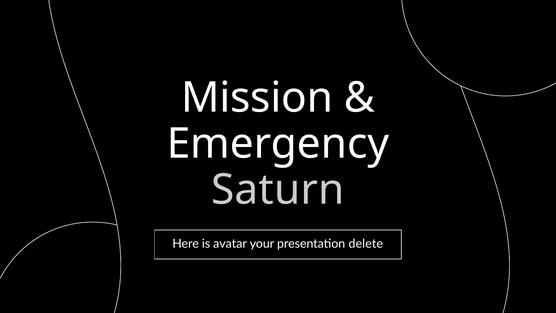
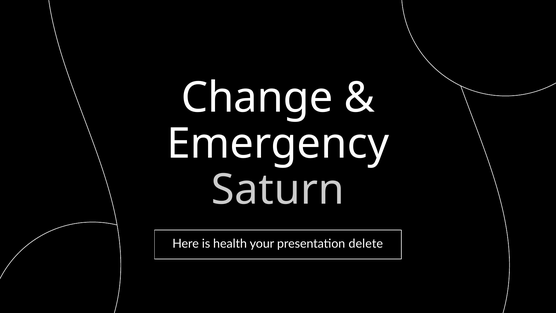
Mission: Mission -> Change (257, 98)
avatar: avatar -> health (230, 244)
